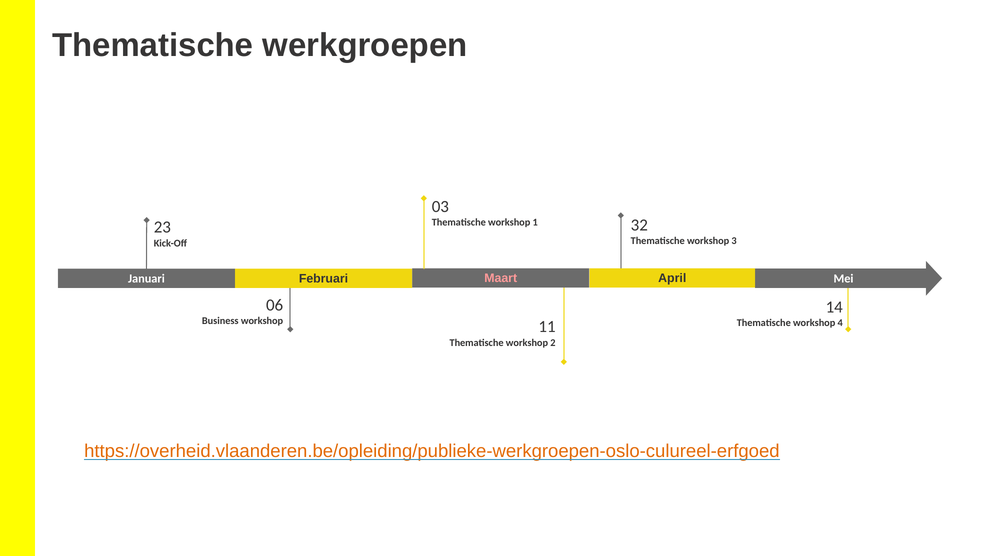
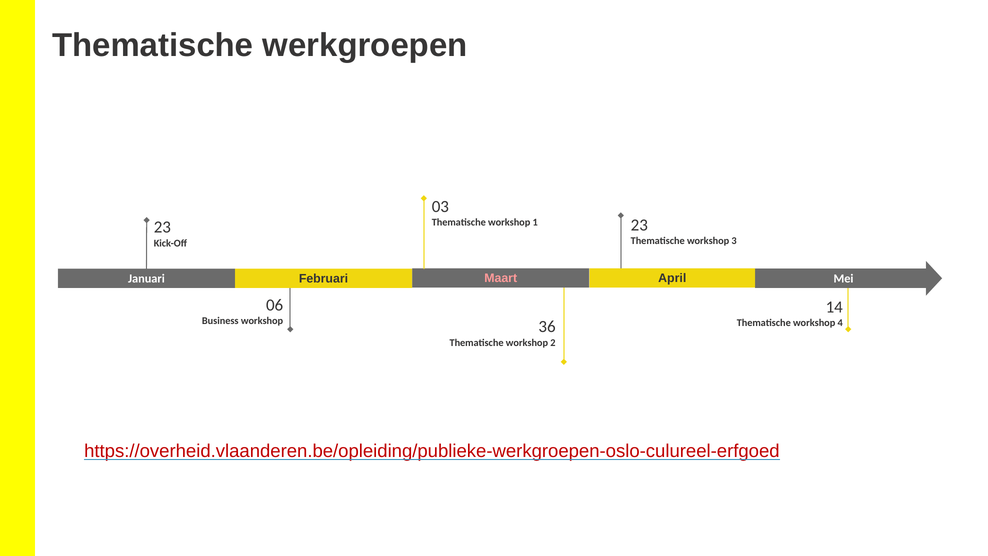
1 32: 32 -> 23 (639, 225)
11: 11 -> 36 (547, 327)
https://overheid.vlaanderen.be/opleiding/publieke-werkgroepen-oslo-culureel-erfgoed colour: orange -> red (432, 451)
